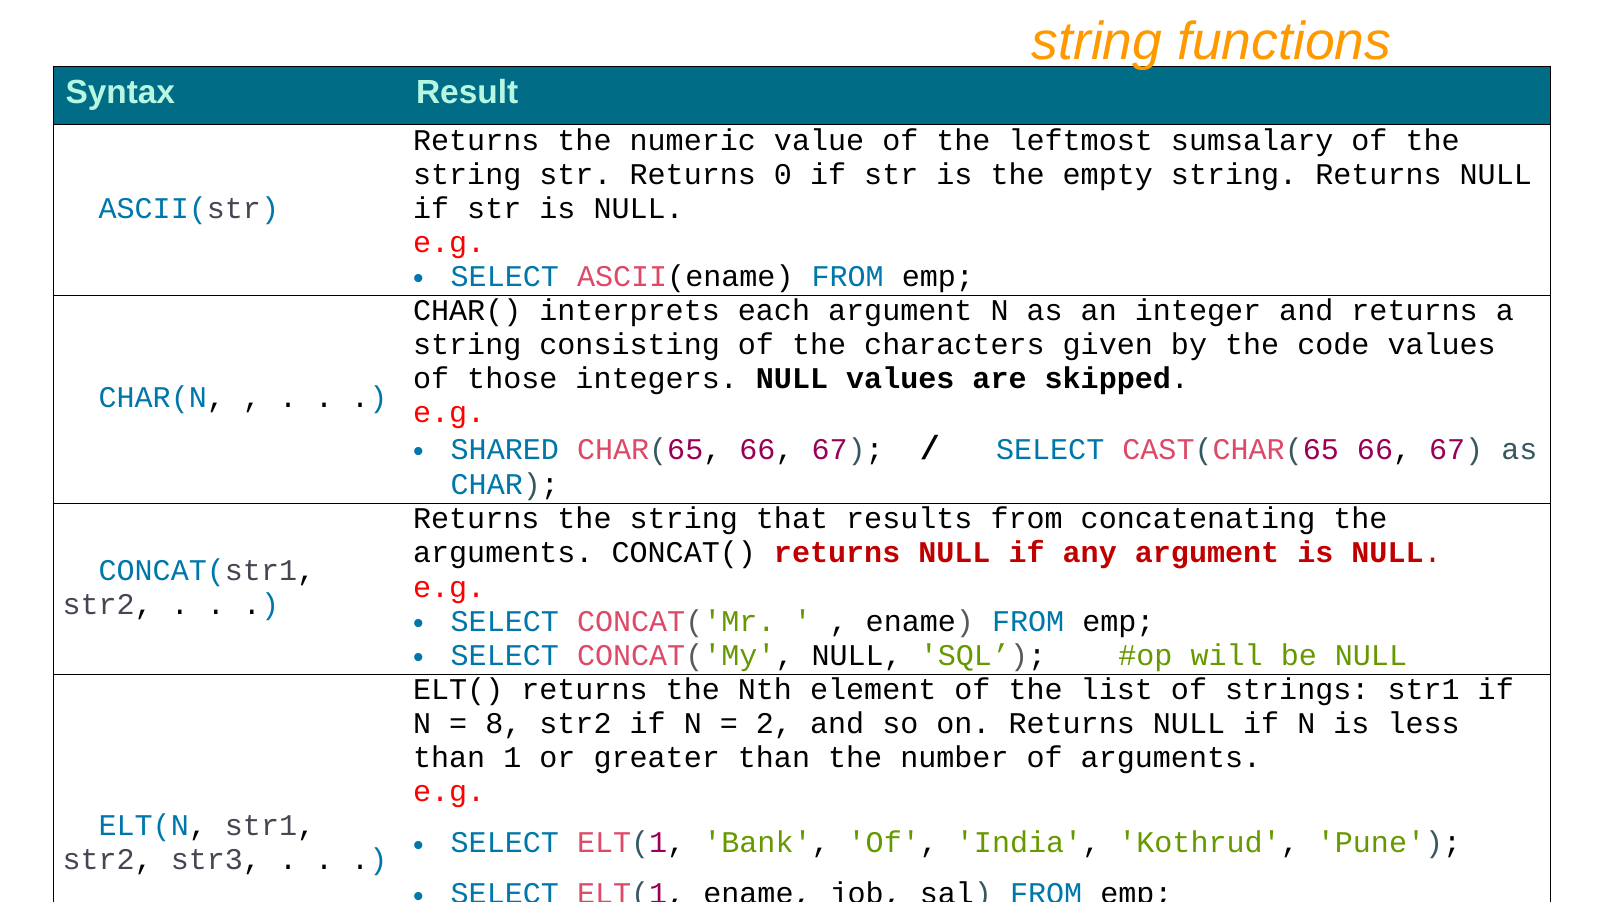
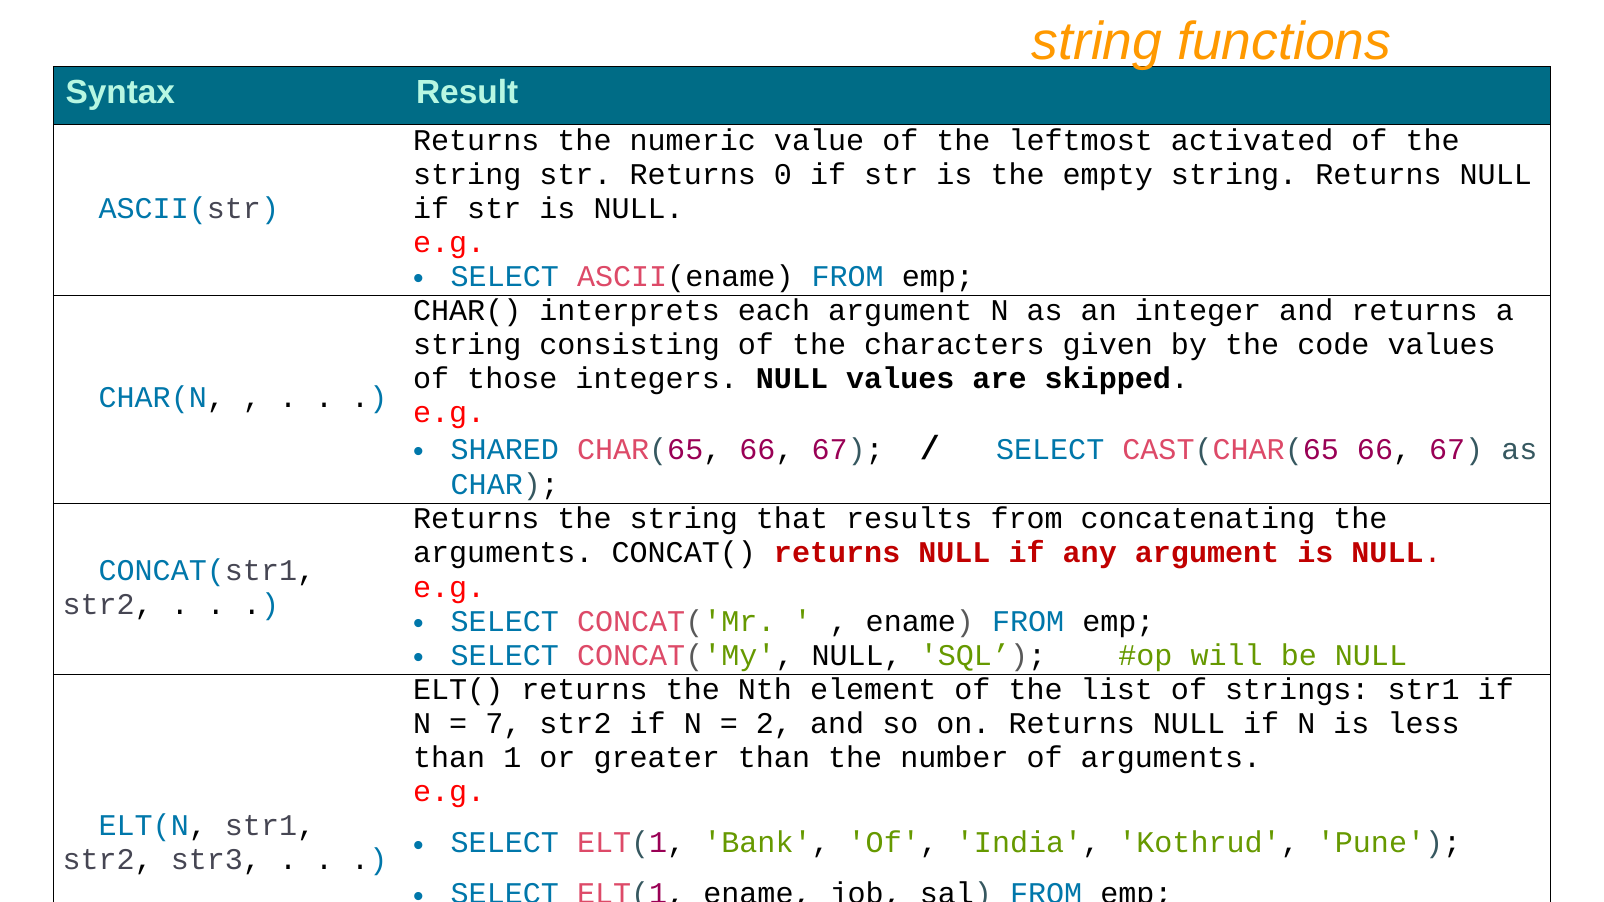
sumsalary: sumsalary -> activated (1252, 140)
8: 8 -> 7 (503, 724)
